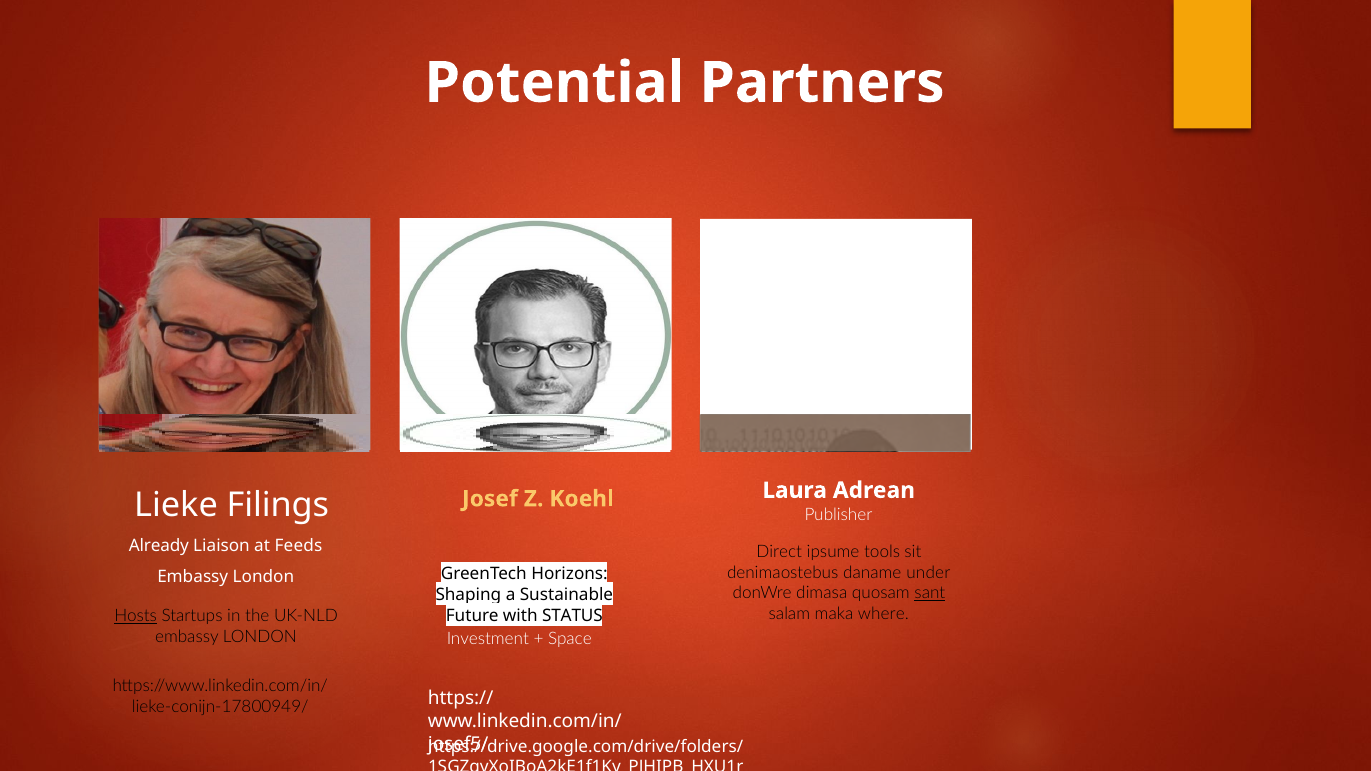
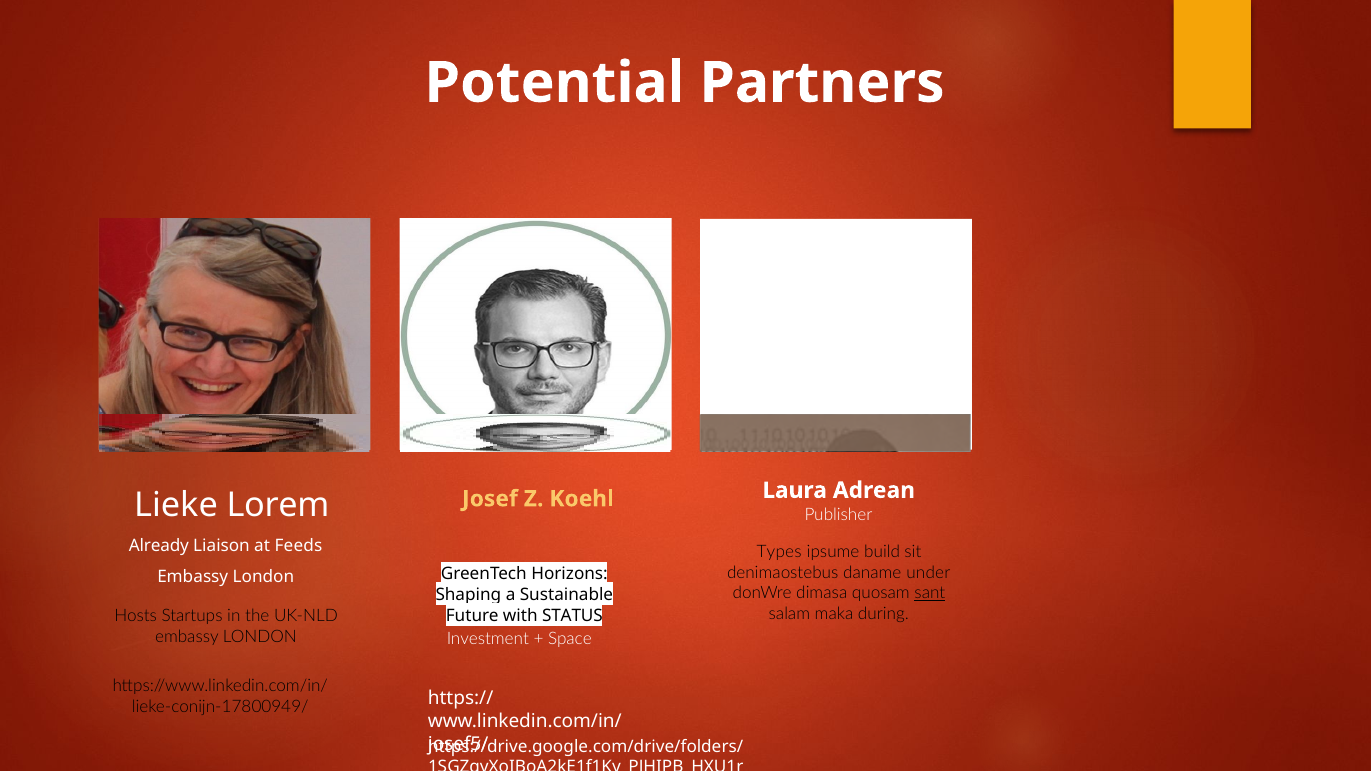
Filings: Filings -> Lorem (278, 505)
Direct: Direct -> Types (779, 552)
tools: tools -> build (882, 552)
where: where -> during (883, 614)
Hosts underline: present -> none (136, 616)
